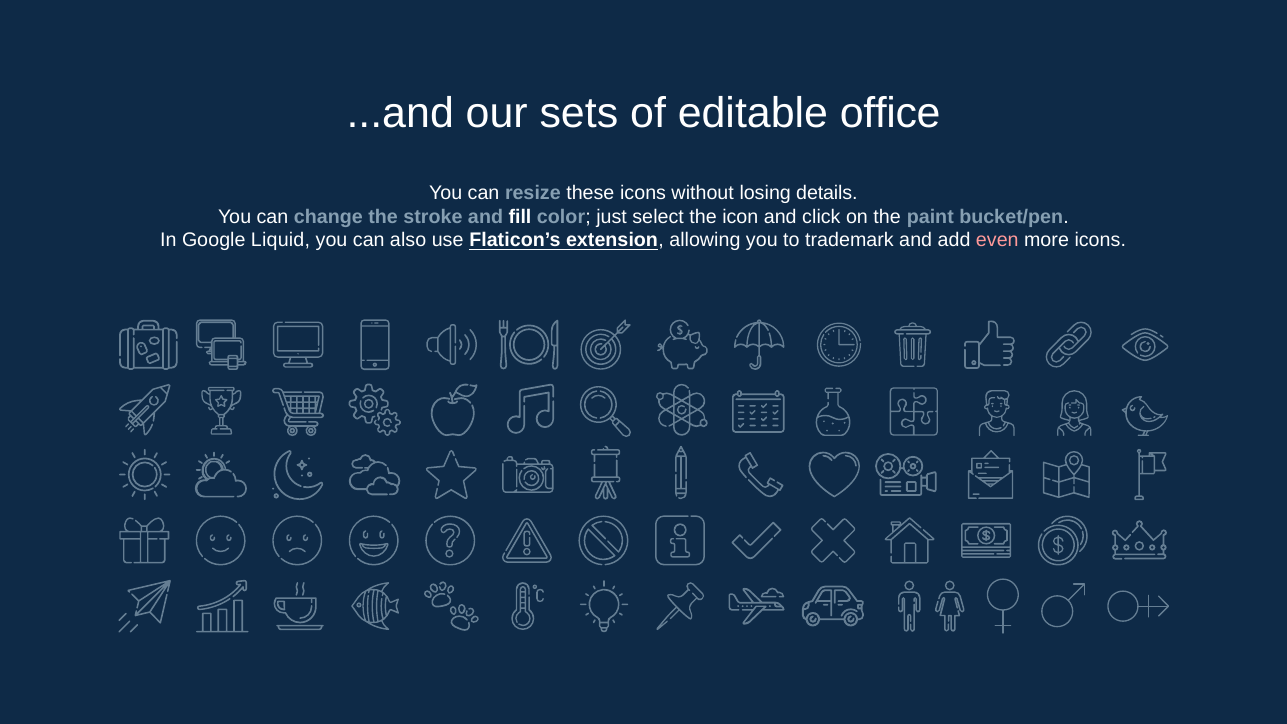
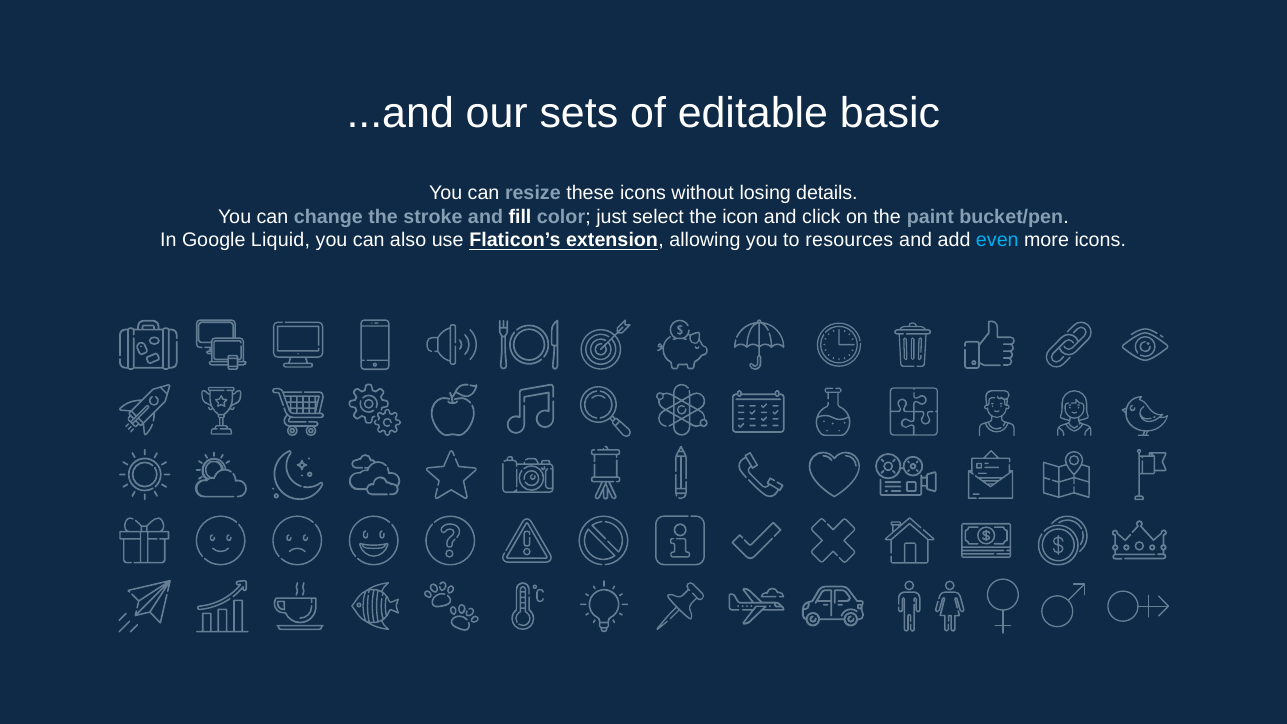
office: office -> basic (890, 114)
trademark: trademark -> resources (849, 240)
even colour: pink -> light blue (997, 240)
